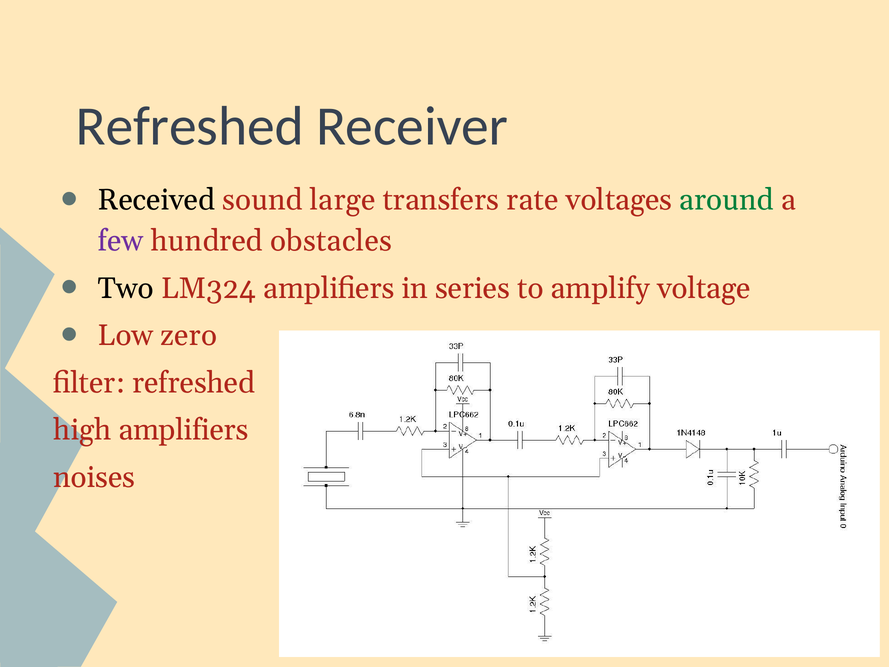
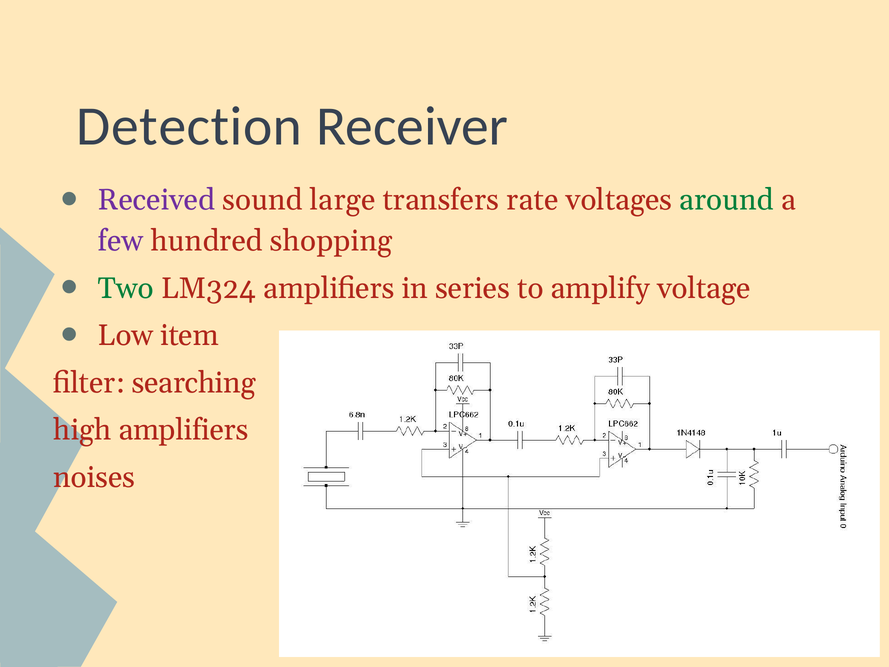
Refreshed: Refreshed -> Detection (189, 126)
Received colour: black -> purple (157, 200)
obstacles: obstacles -> shopping (331, 241)
Two colour: black -> green (126, 288)
zero: zero -> item (189, 335)
filter refreshed: refreshed -> searching (194, 383)
